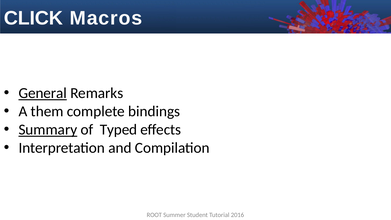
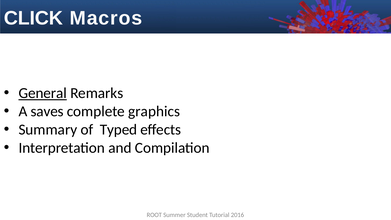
them: them -> saves (47, 111)
bindings: bindings -> graphics (154, 111)
Summary underline: present -> none (48, 130)
